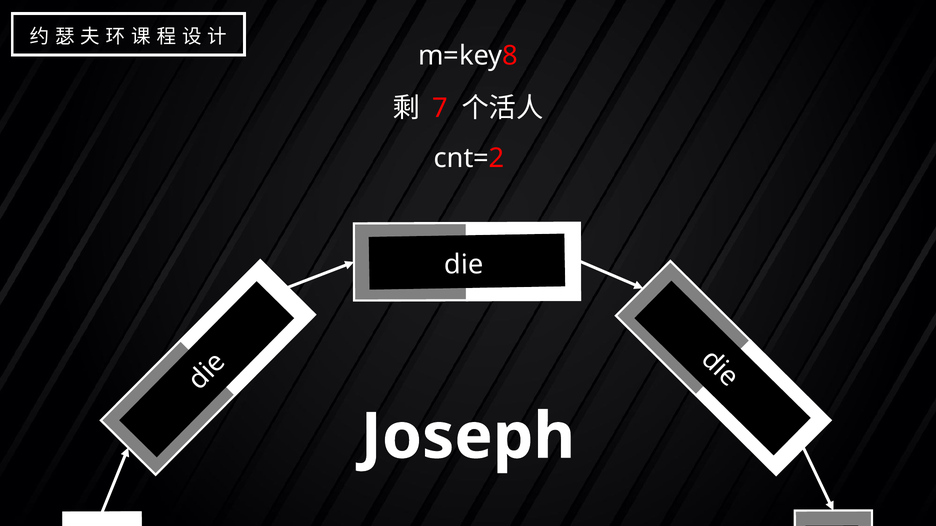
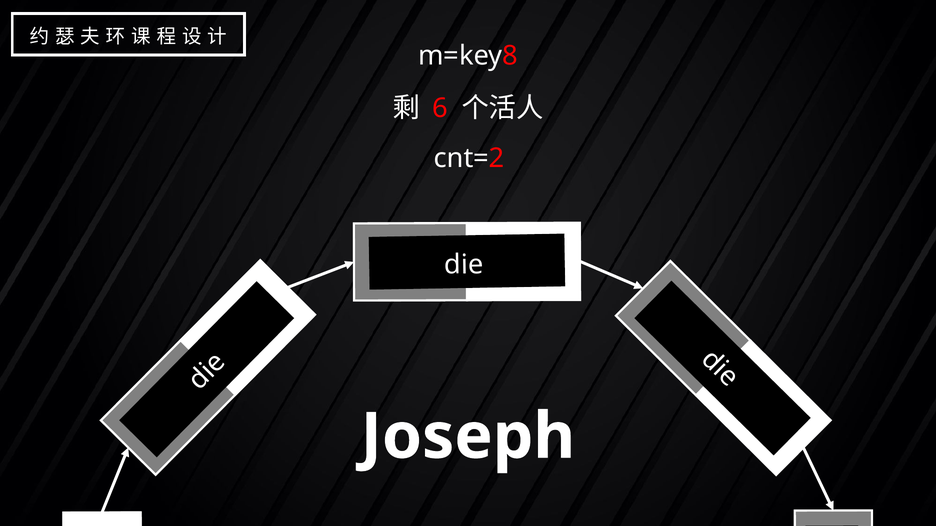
7: 7 -> 6 (440, 108)
